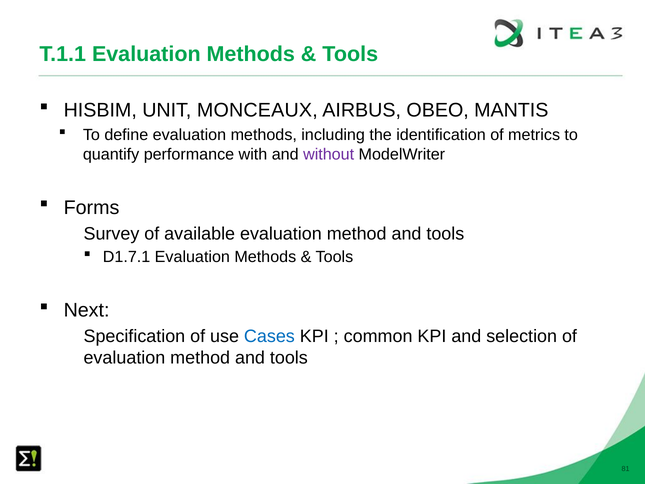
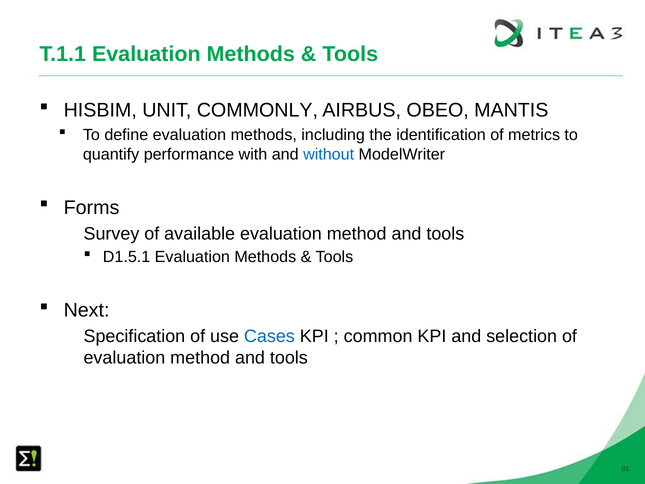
MONCEAUX: MONCEAUX -> COMMONLY (257, 110)
without colour: purple -> blue (329, 154)
D1.7.1: D1.7.1 -> D1.5.1 (127, 257)
